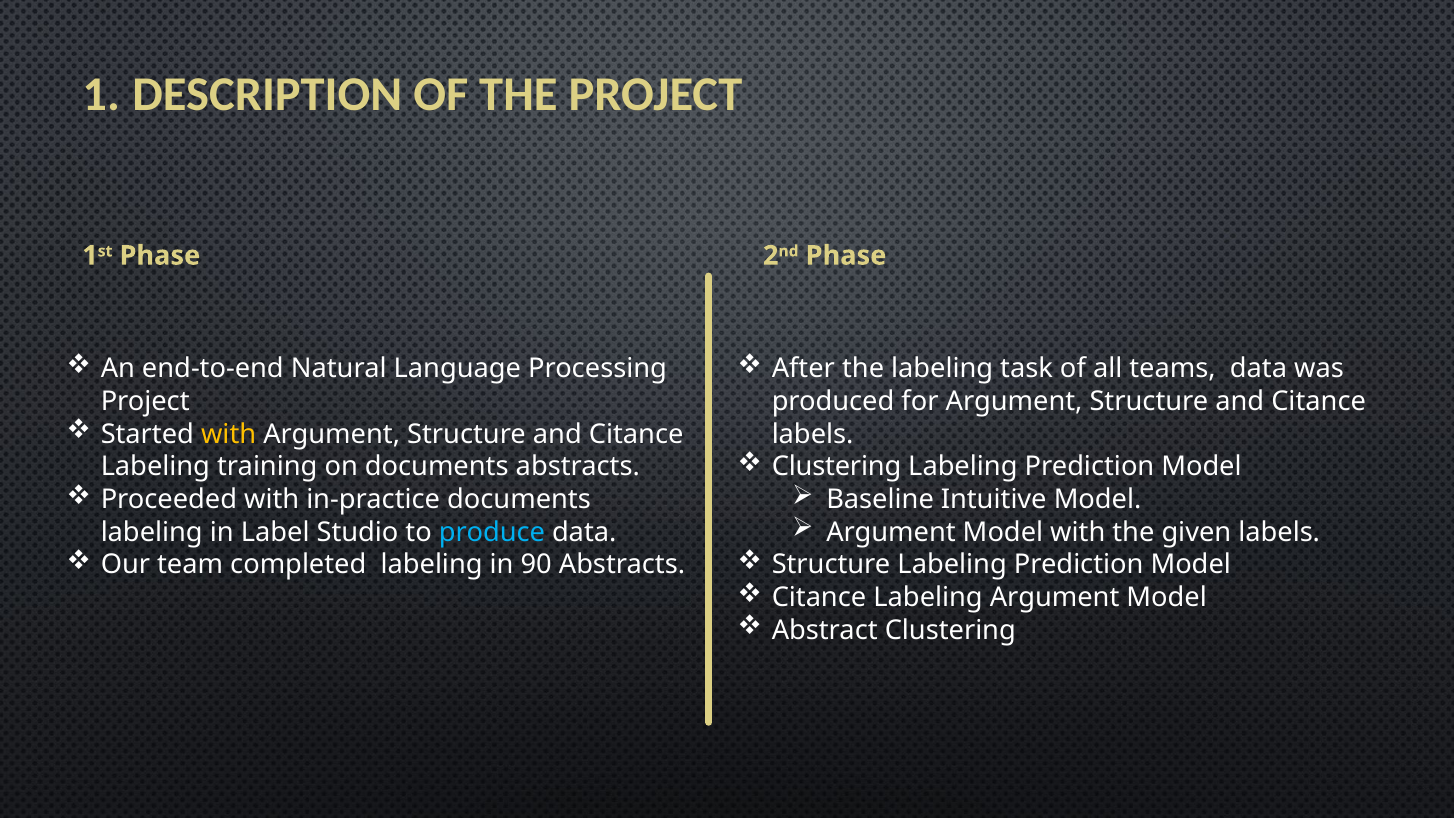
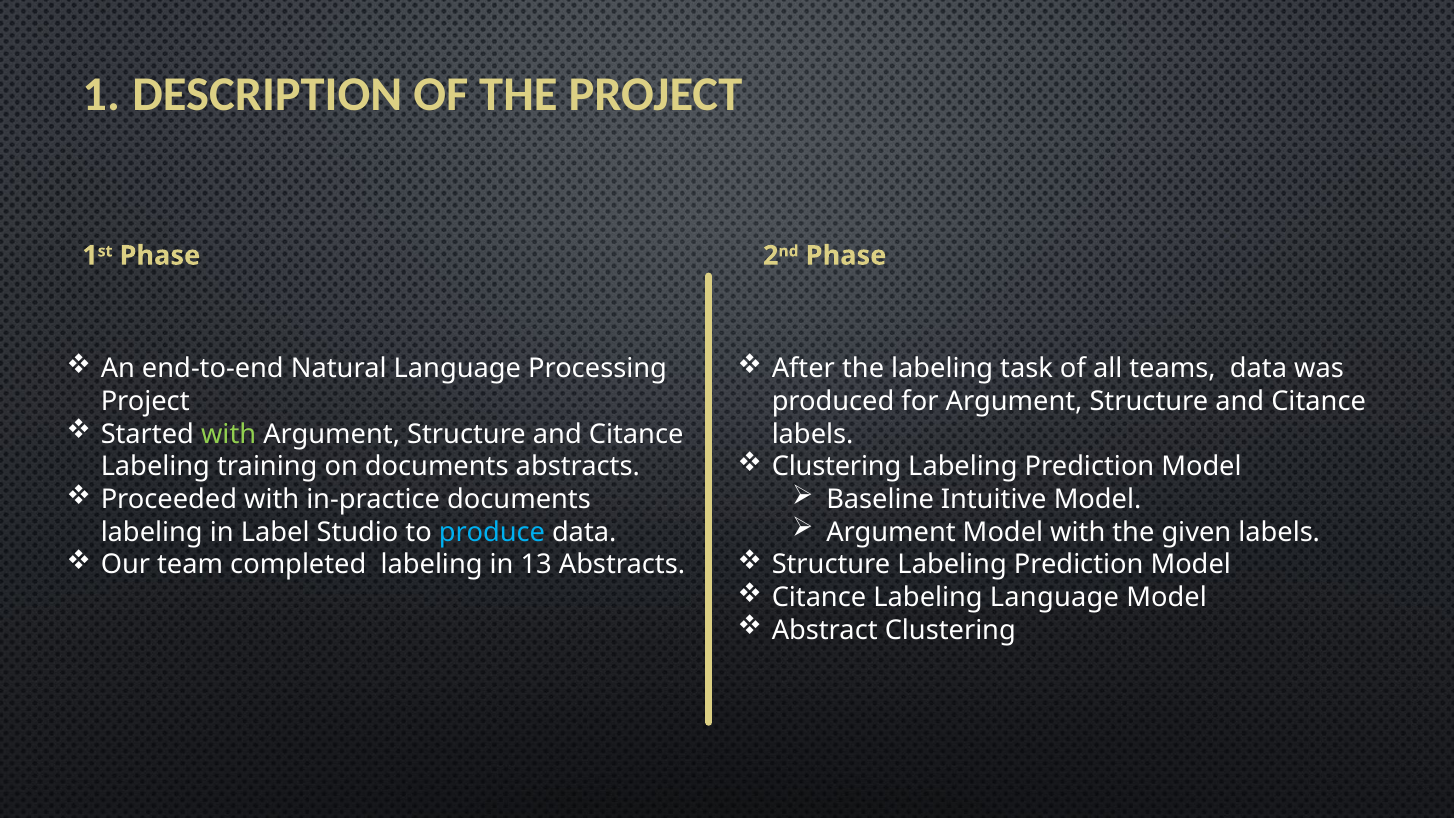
with colour: yellow -> light green (229, 434)
90: 90 -> 13 (536, 565)
Labeling Argument: Argument -> Language (1054, 598)
